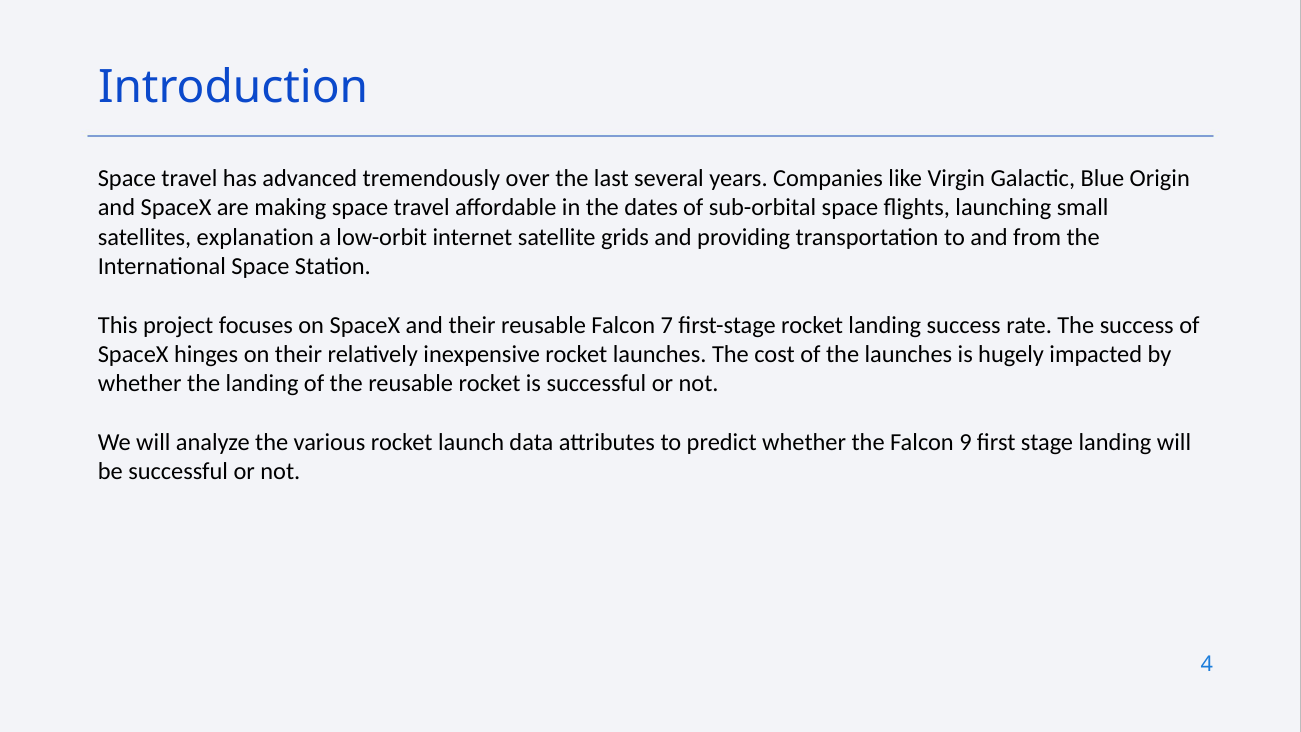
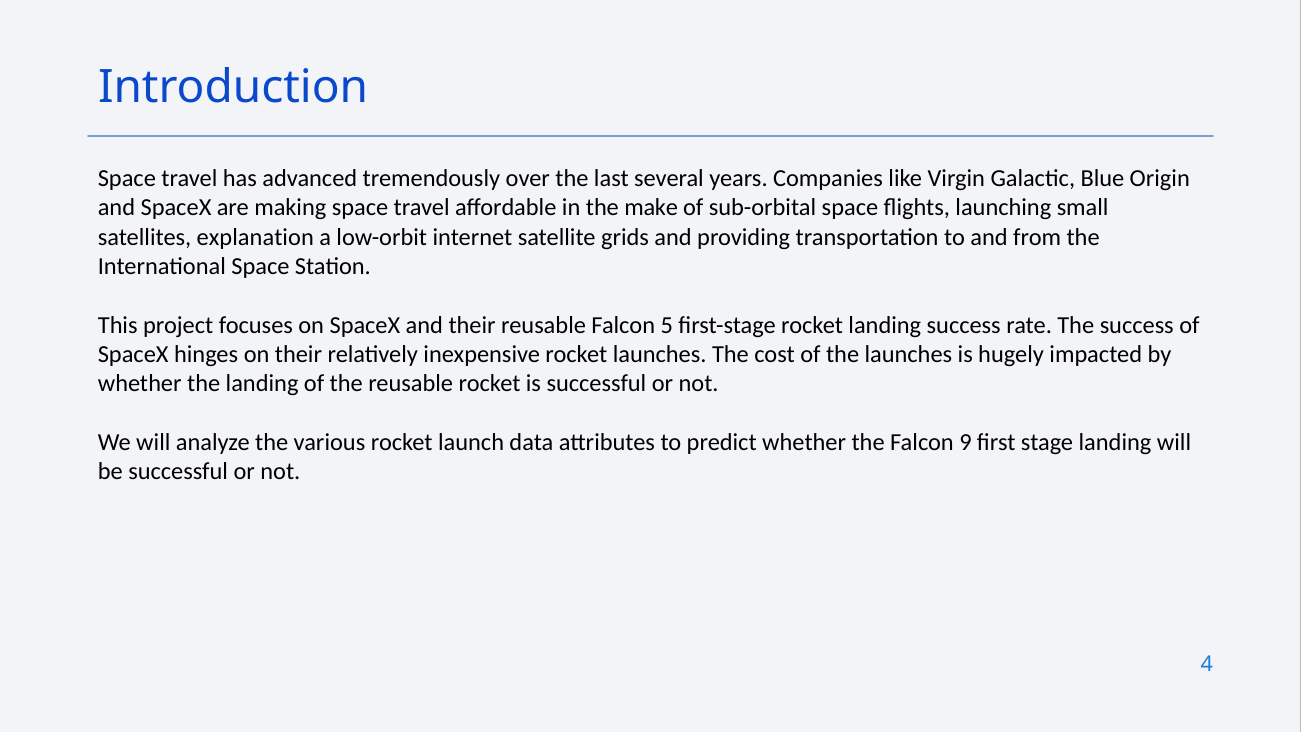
dates: dates -> make (651, 208)
7: 7 -> 5 (667, 325)
